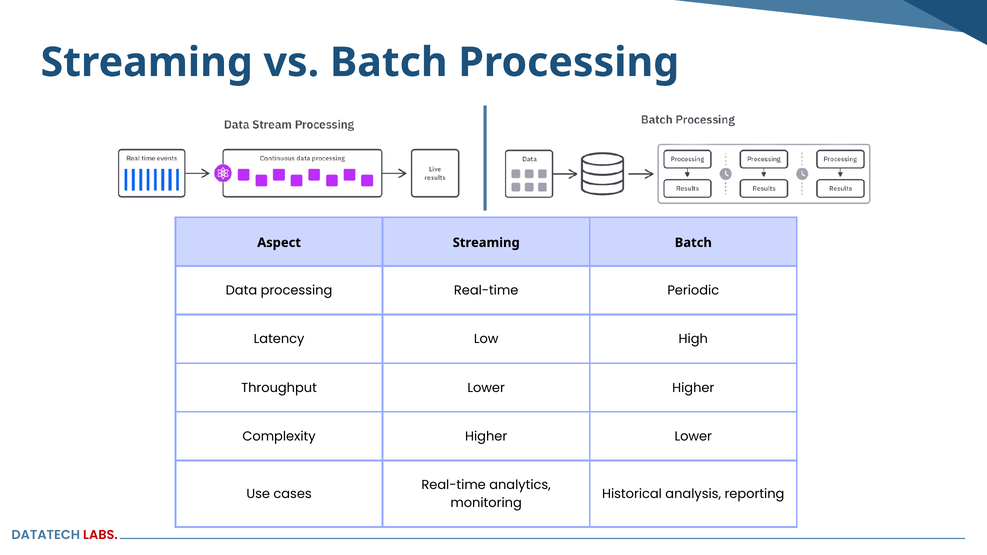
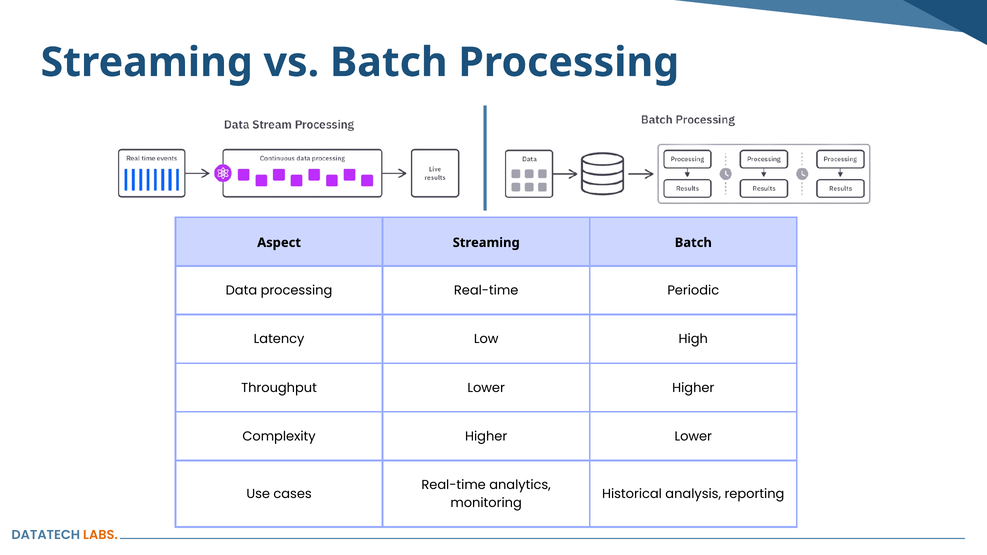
LABS colour: red -> orange (100, 535)
